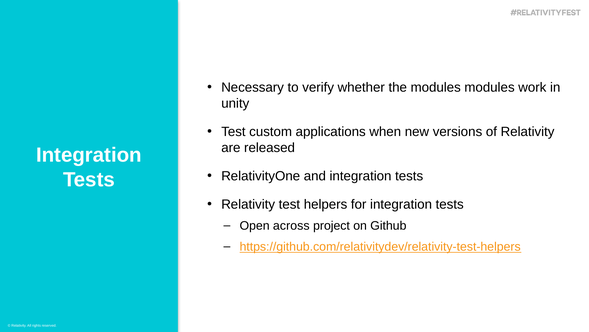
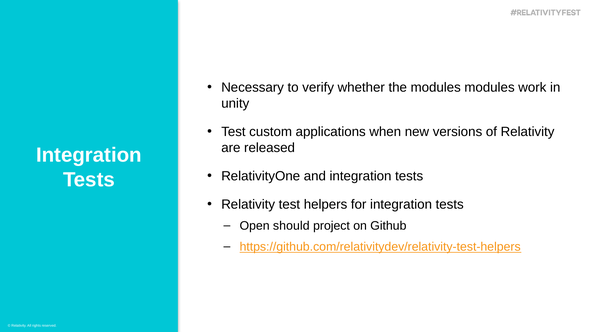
across: across -> should (291, 225)
